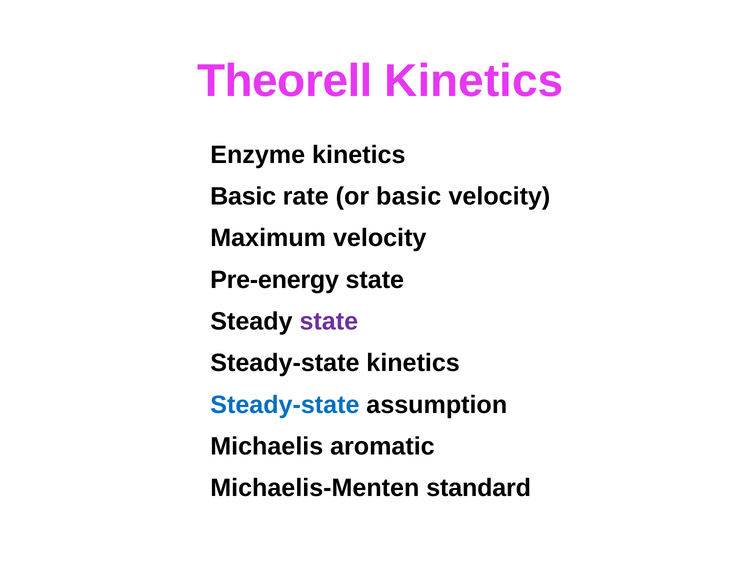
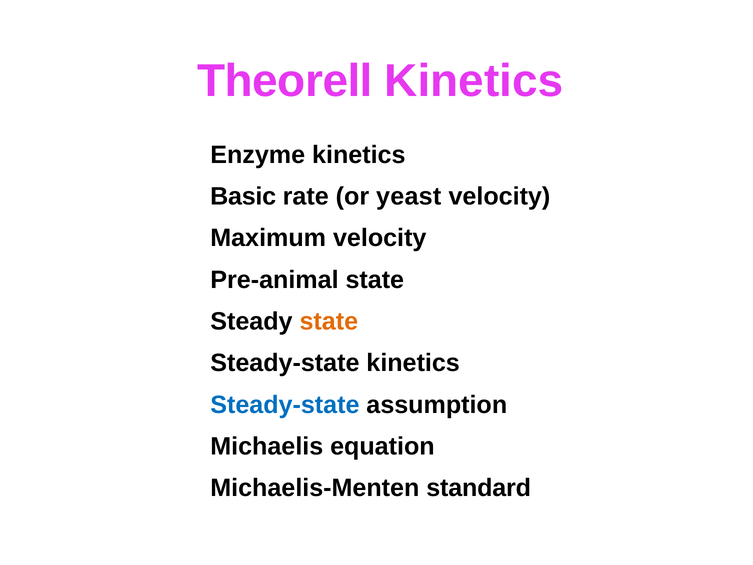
or basic: basic -> yeast (409, 196)
Pre-energy: Pre-energy -> Pre-animal (274, 280)
state colour: purple -> orange (329, 321)
aromatic: aromatic -> equation (382, 446)
